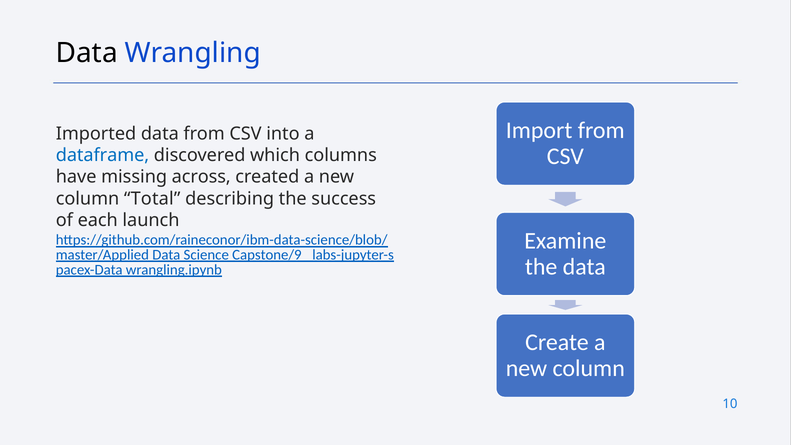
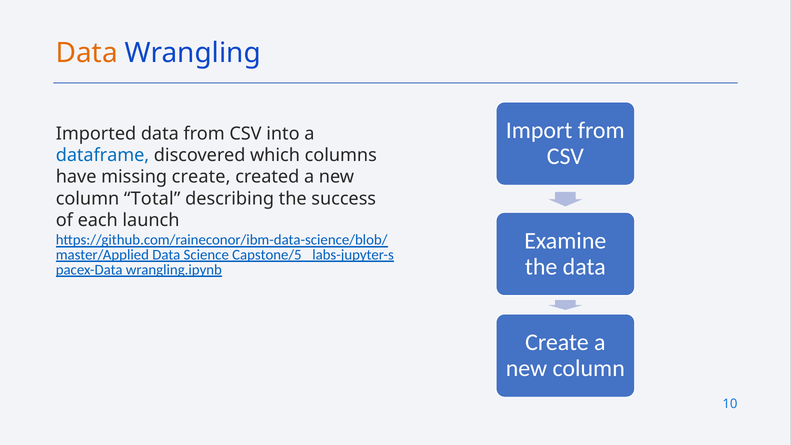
Data colour: black -> orange (87, 53)
missing across: across -> create (201, 177)
Capstone/9_: Capstone/9_ -> Capstone/5_ (271, 255)
